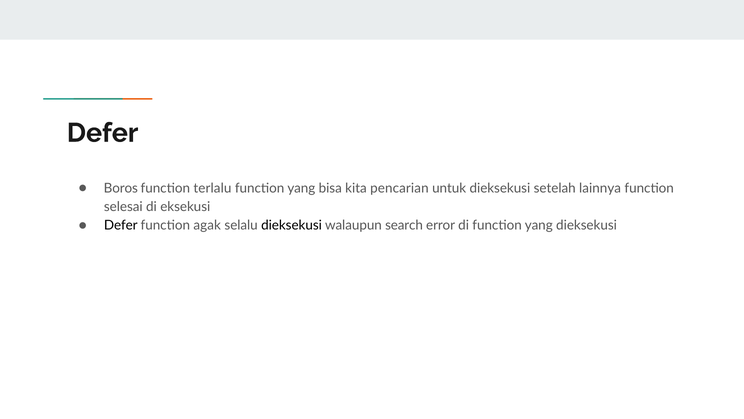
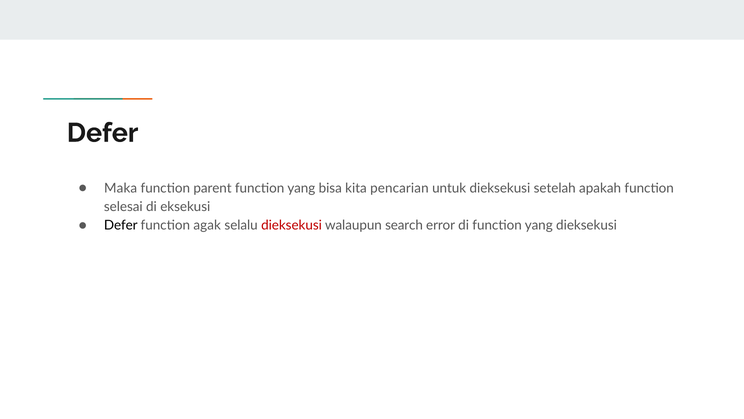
Boros: Boros -> Maka (121, 188)
terlalu: terlalu -> parent (213, 188)
lainnya: lainnya -> apakah (600, 188)
dieksekusi colour: black -> red (292, 225)
